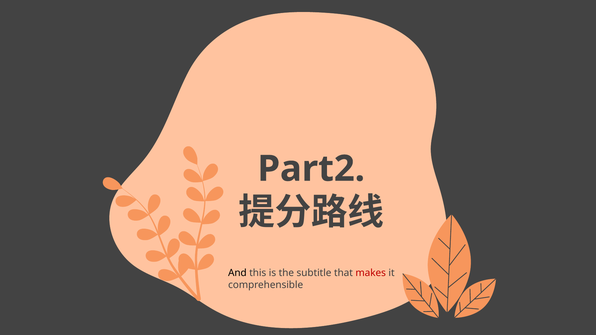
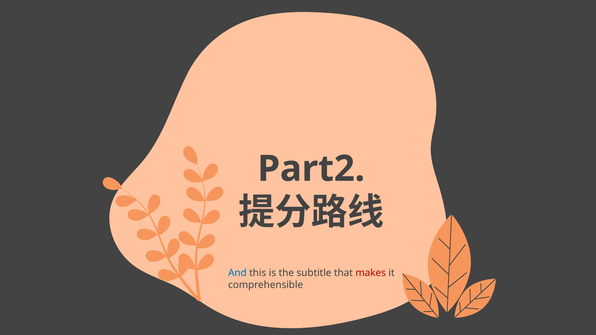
And colour: black -> blue (237, 273)
